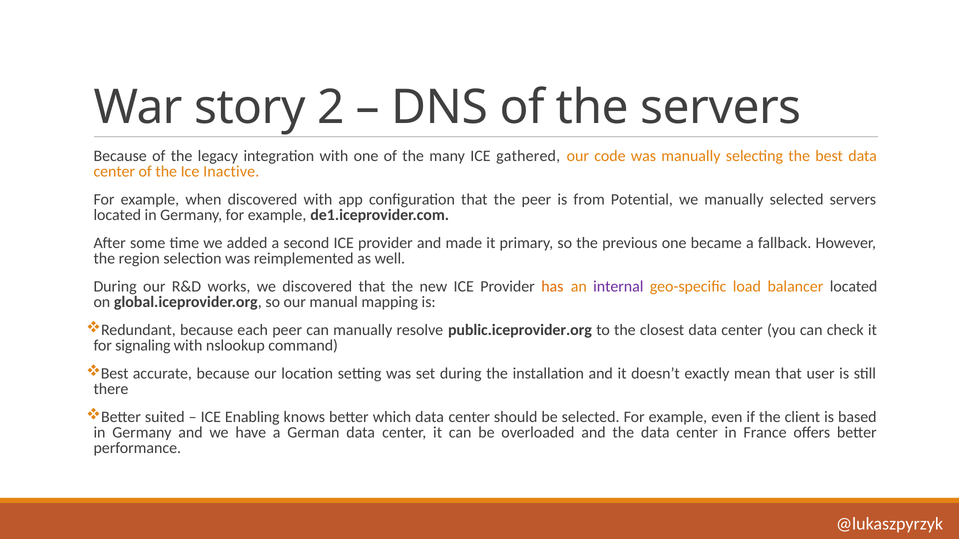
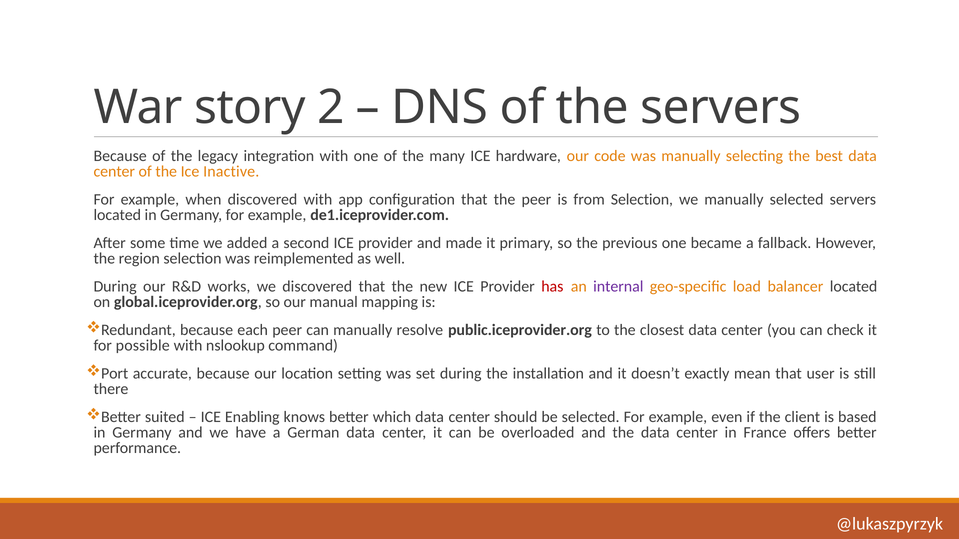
gathered: gathered -> hardware (528, 156)
from Potential: Potential -> Selection (642, 200)
has colour: orange -> red (552, 287)
signaling: signaling -> possible (143, 346)
Best: Best -> Port (115, 374)
